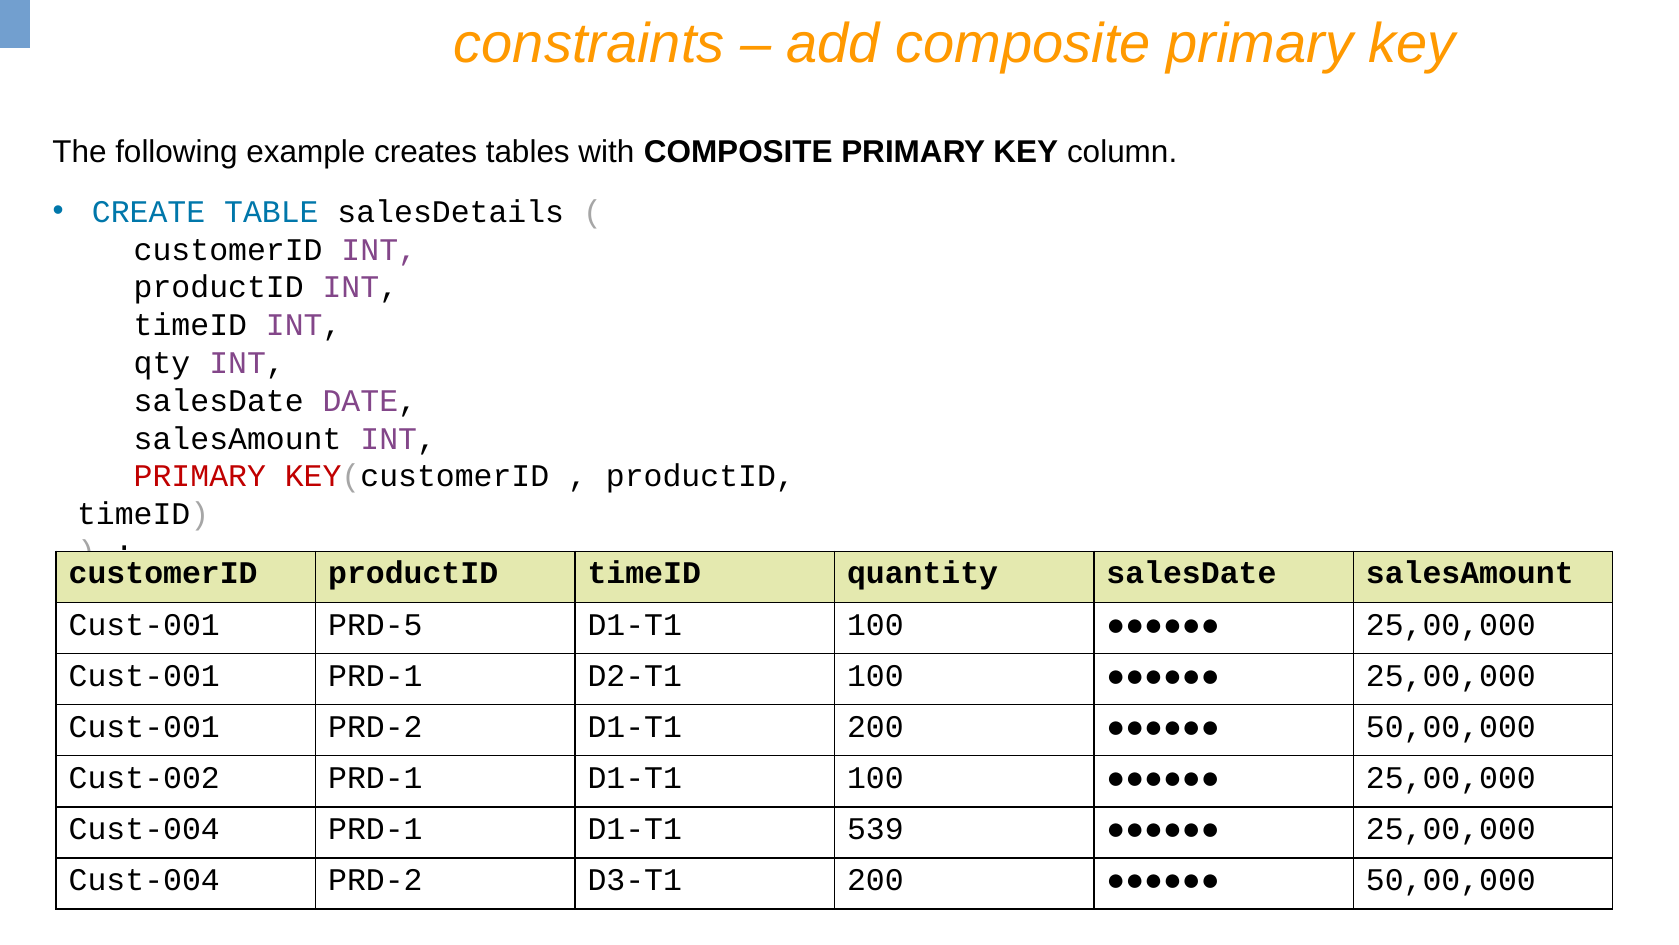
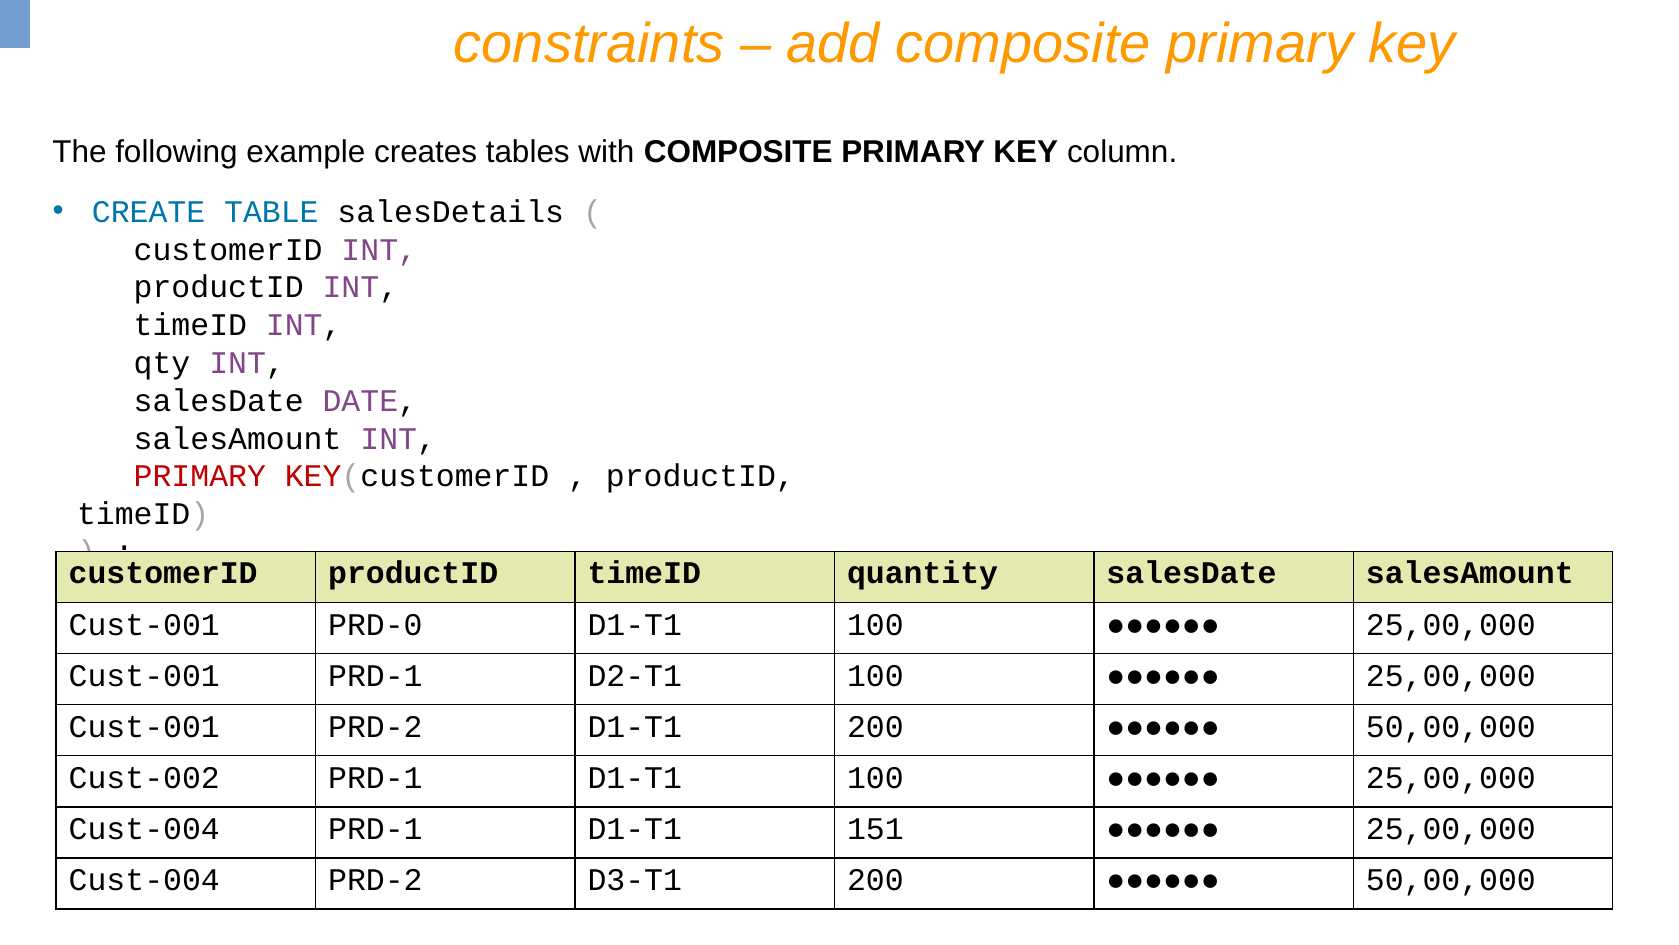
PRD-5: PRD-5 -> PRD-0 (375, 624)
539: 539 -> 151 (875, 828)
